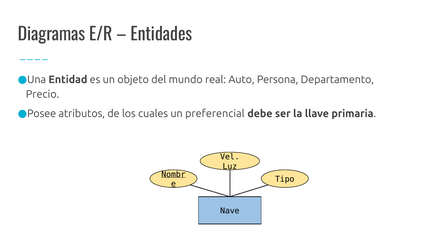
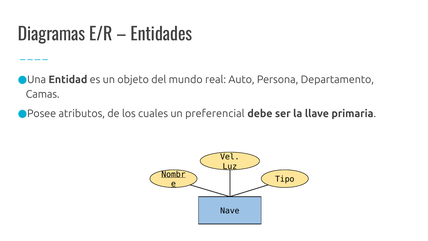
Precio: Precio -> Camas (43, 94)
